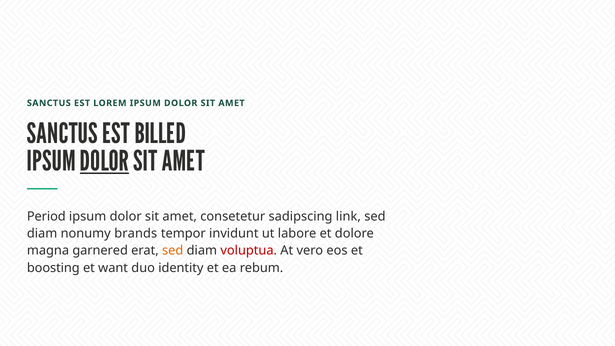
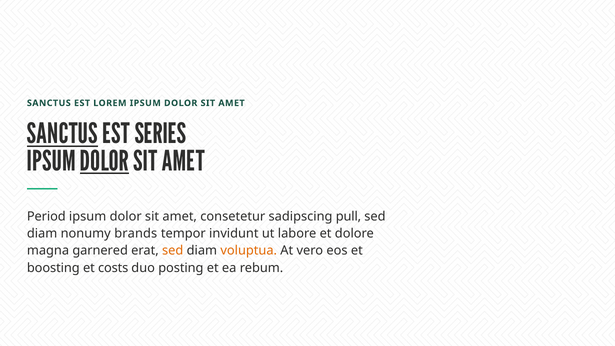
SANCTUS underline: none -> present (62, 134)
BILLED: BILLED -> SERIES (160, 134)
link: link -> pull (348, 216)
voluptua colour: red -> orange (249, 251)
want: want -> costs (113, 268)
identity: identity -> posting (181, 268)
